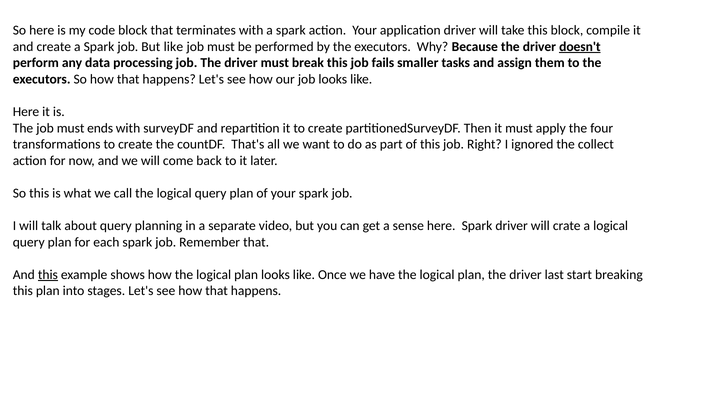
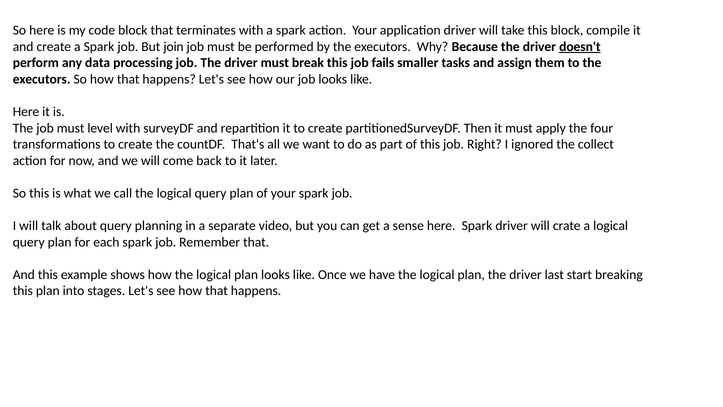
But like: like -> join (174, 47)
ends: ends -> level (100, 128)
this underline: present -> none (48, 274)
